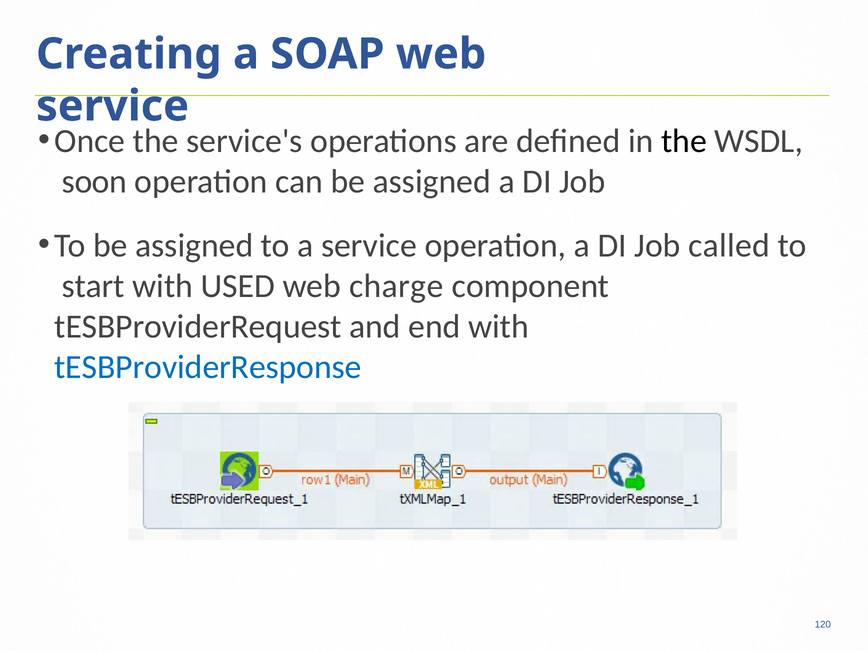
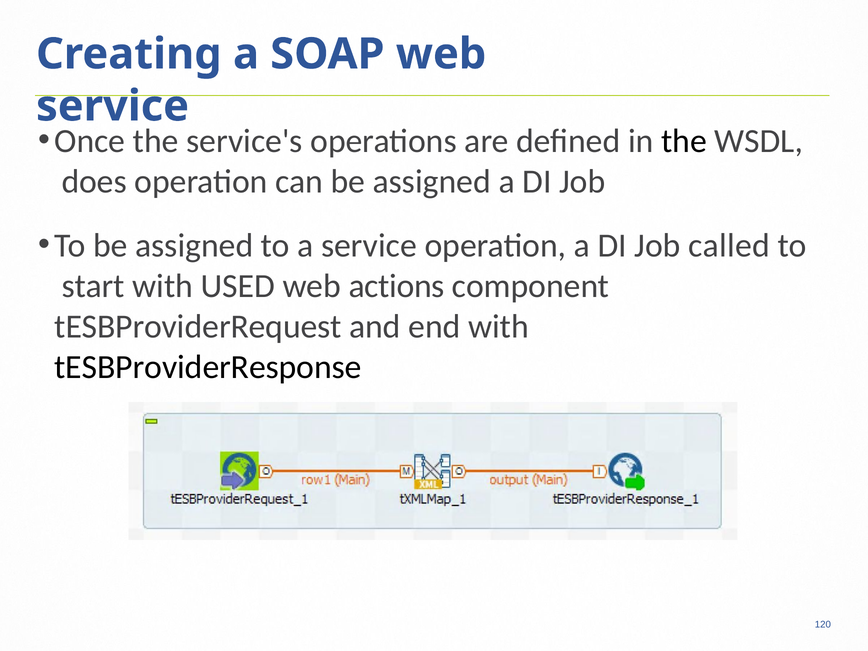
soon: soon -> does (94, 182)
charge: charge -> actions (397, 286)
tESBProviderResponse colour: blue -> black (208, 367)
